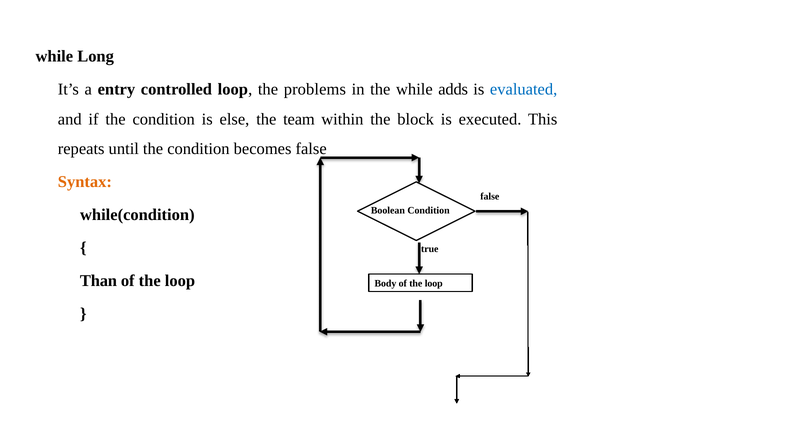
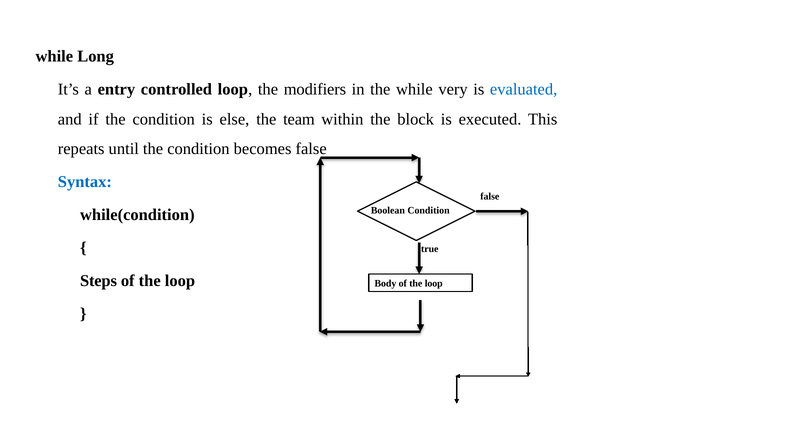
problems: problems -> modifiers (315, 89)
adds: adds -> very (453, 89)
Syntax colour: orange -> blue (85, 182)
Than: Than -> Steps (98, 281)
